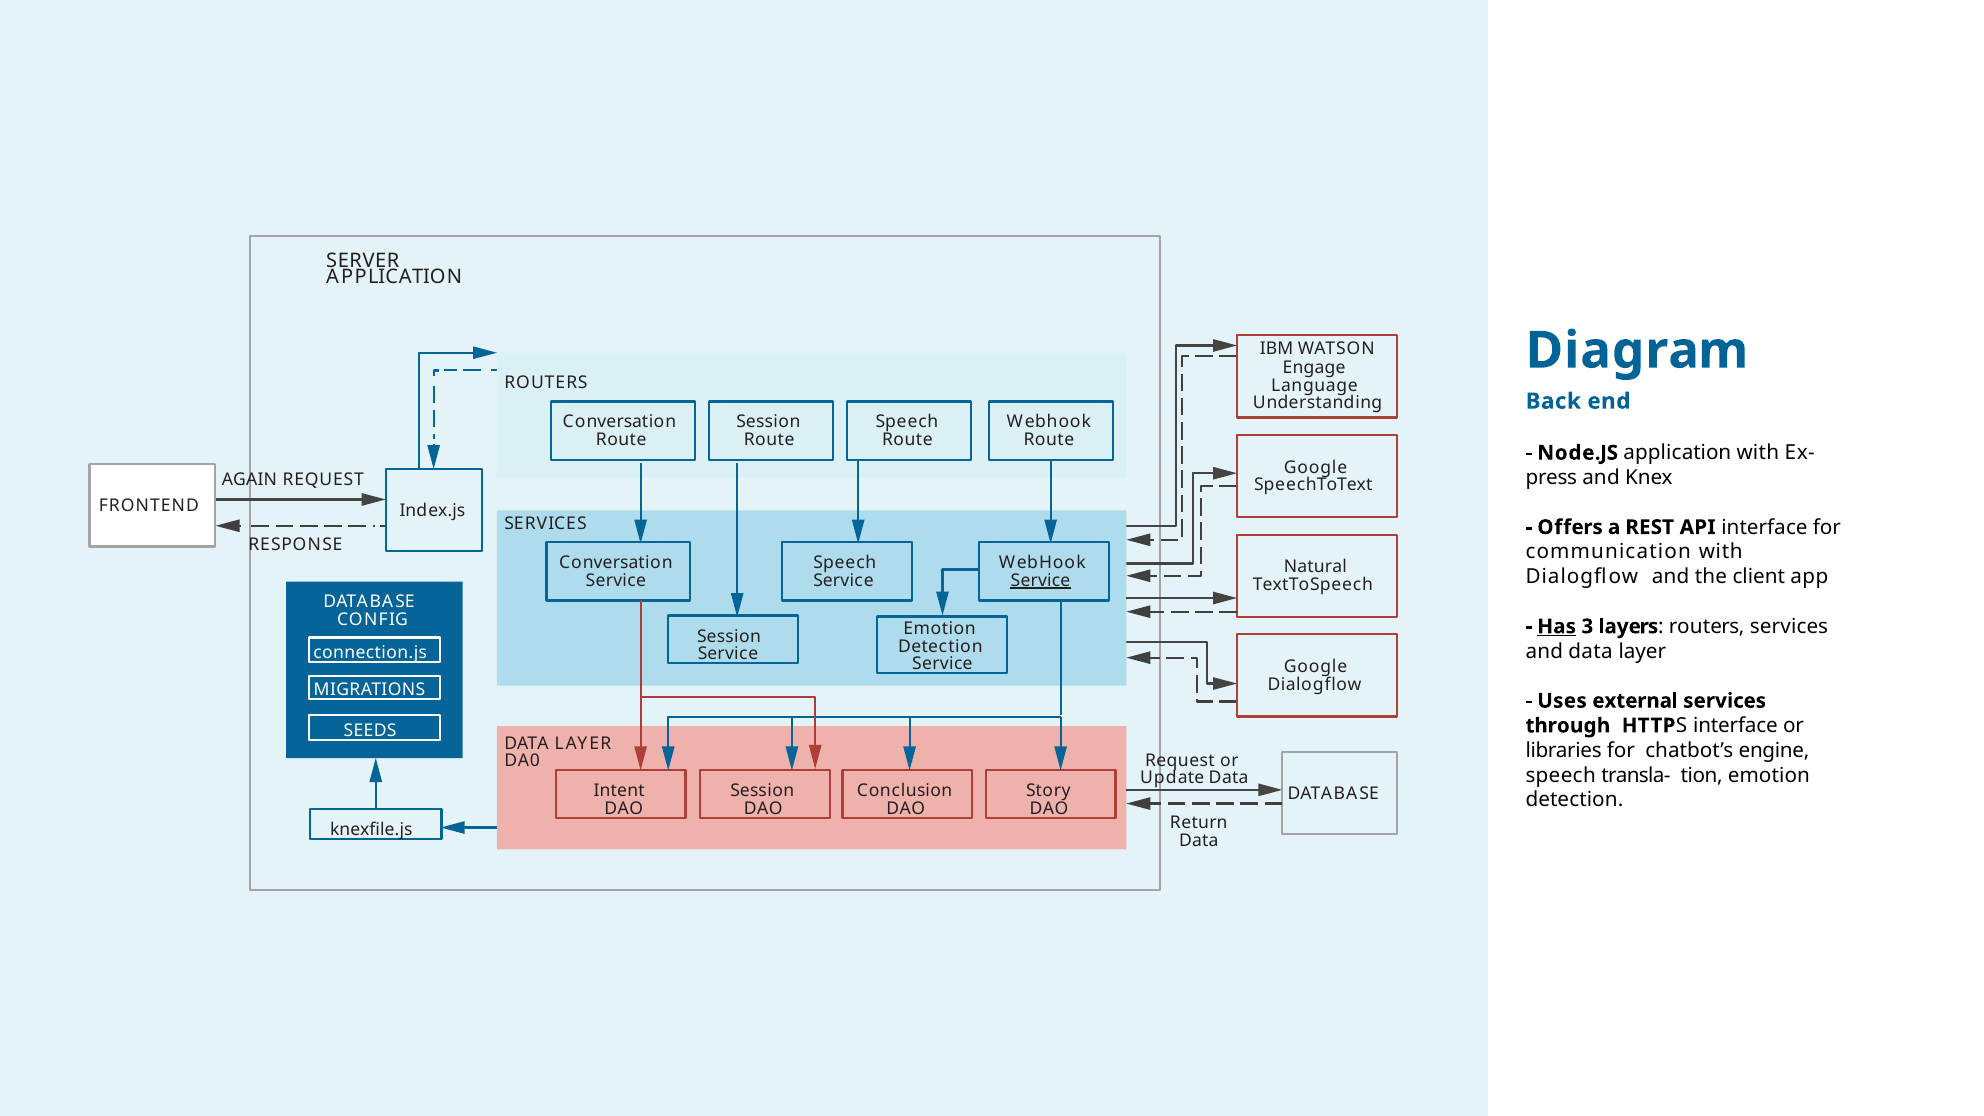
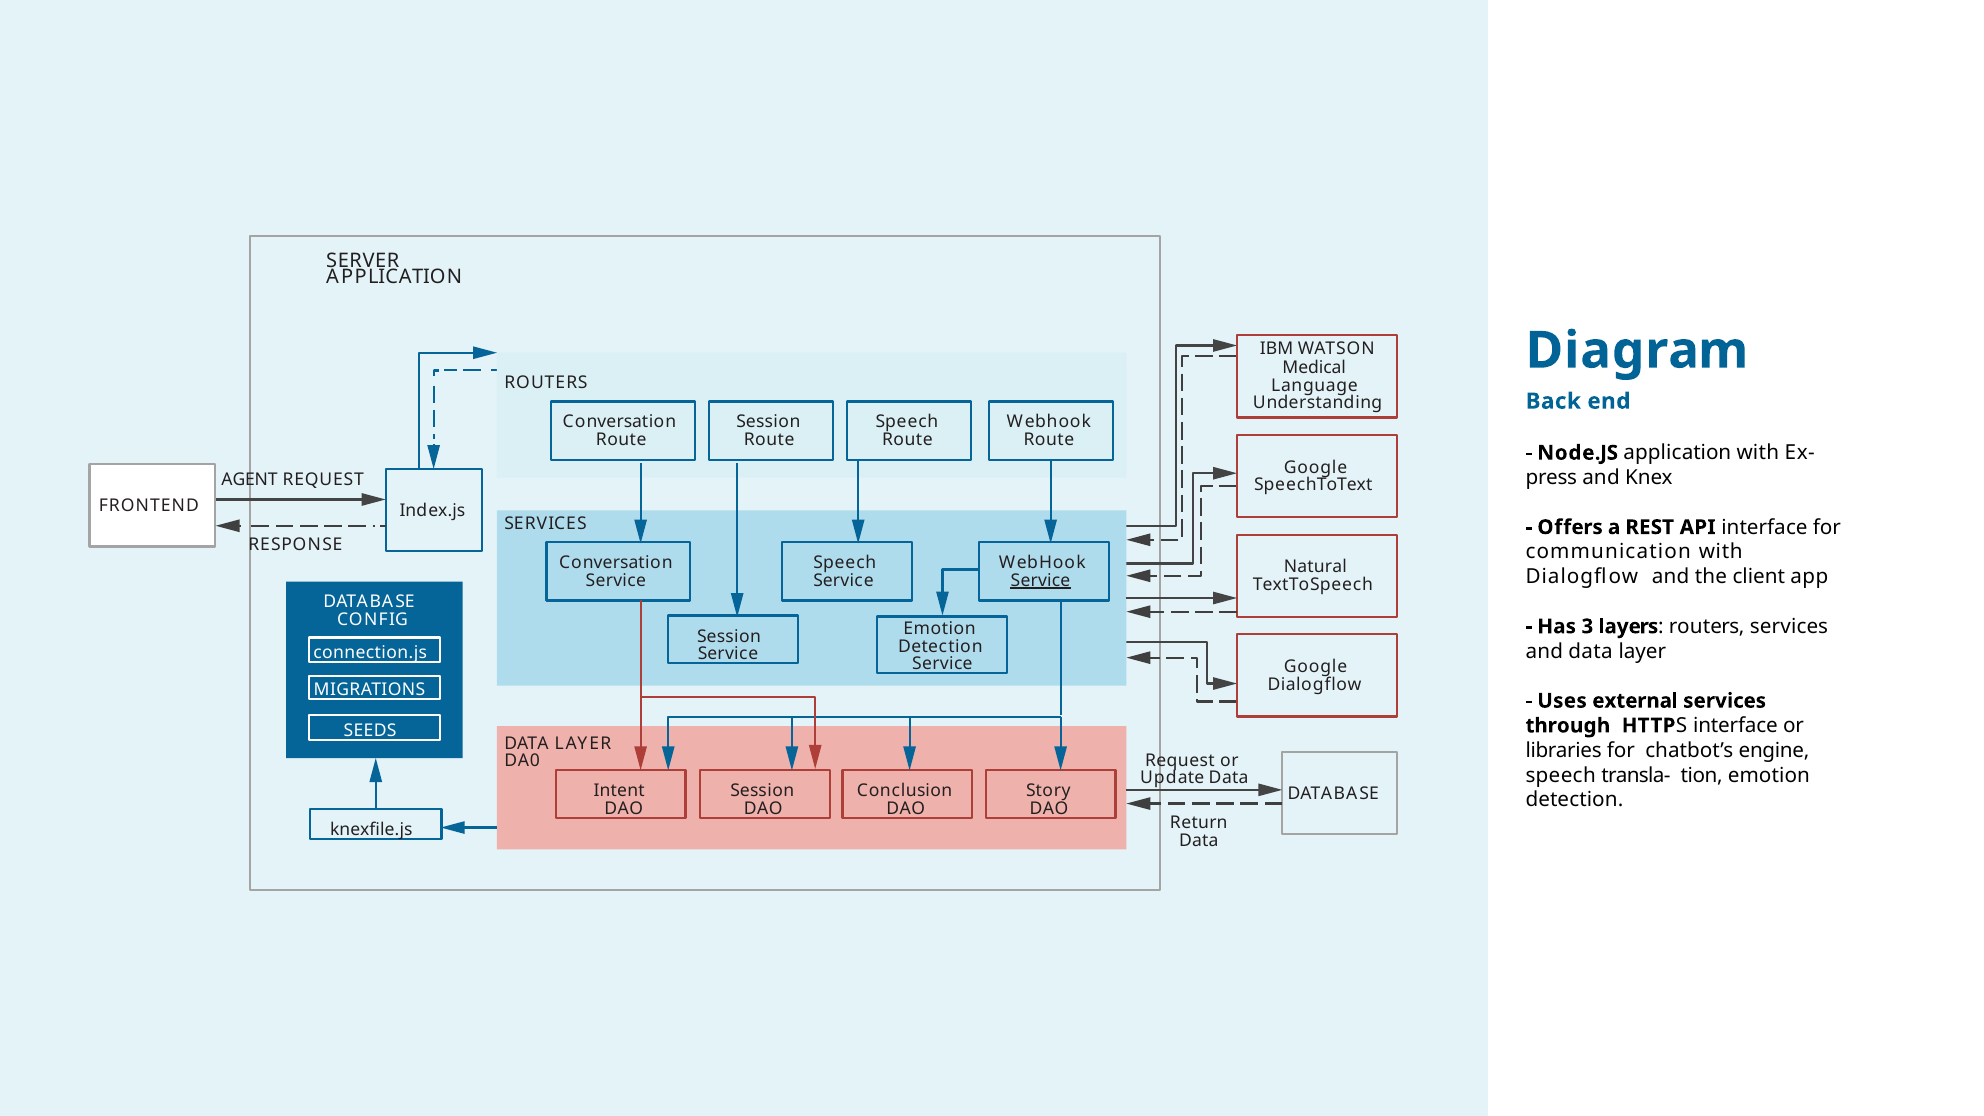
Engage: Engage -> Medical (1314, 368)
AGAIN: AGAIN -> AGENT (250, 479)
Has underline: present -> none (1557, 627)
